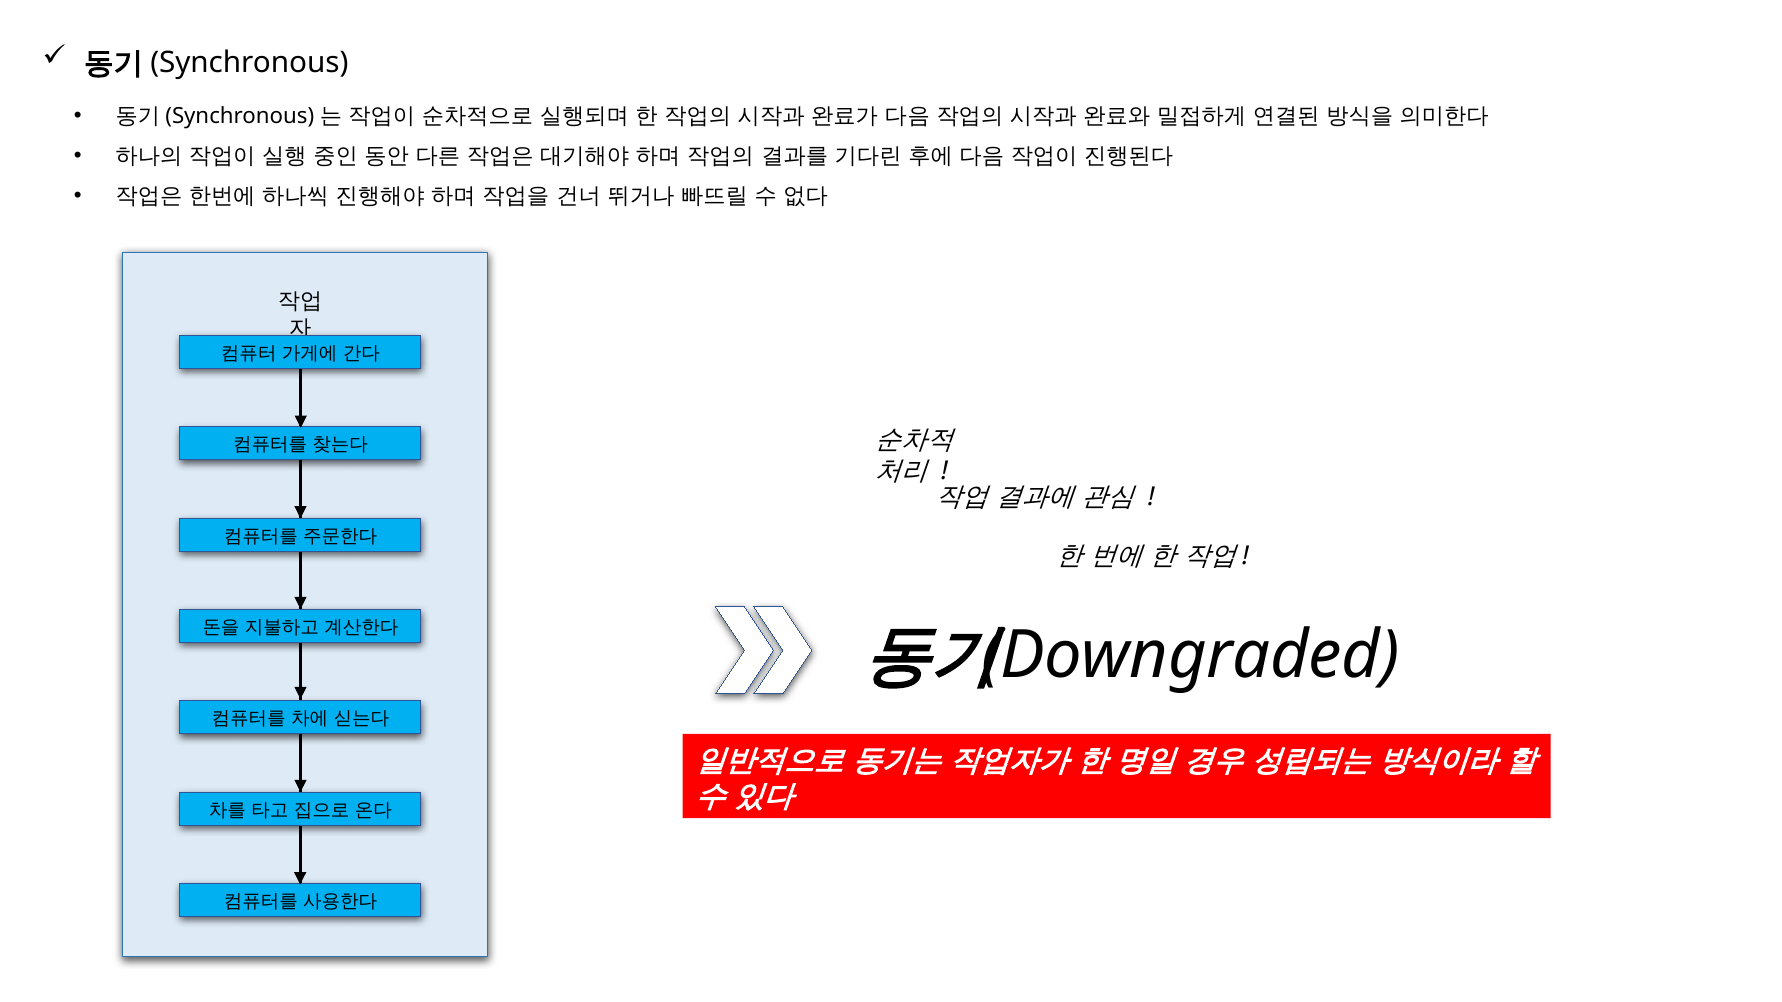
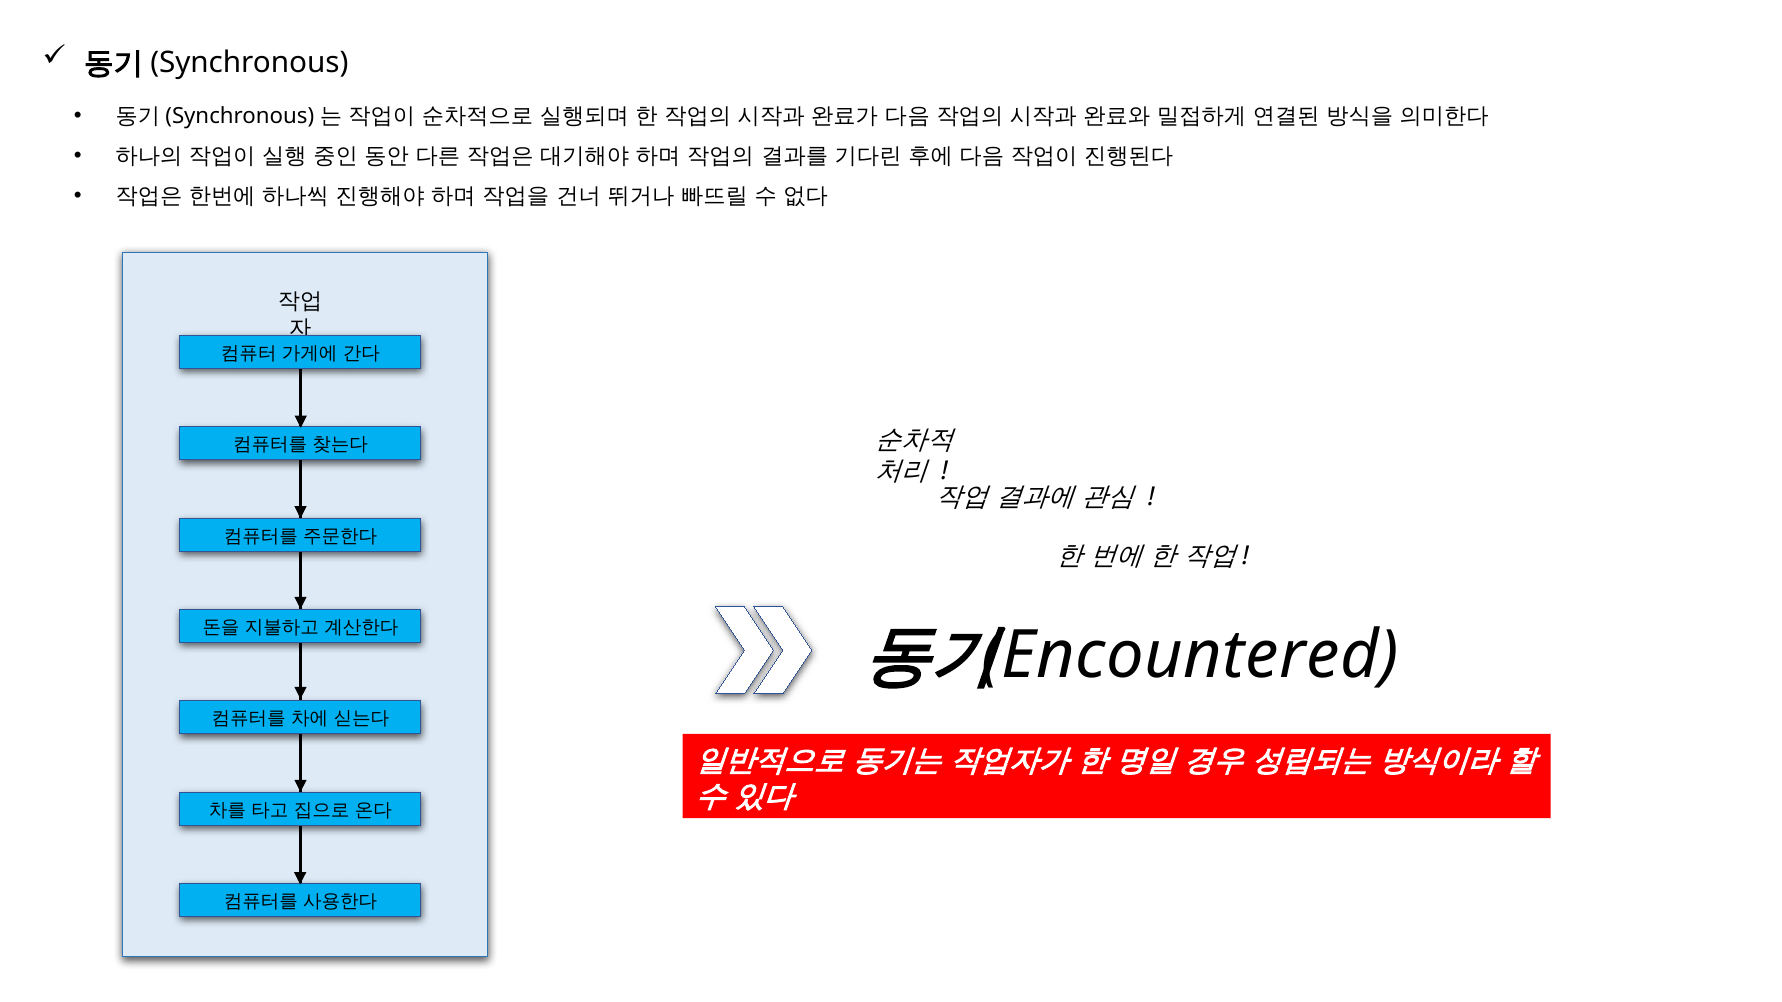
Downgraded: Downgraded -> Encountered (1190, 655)
